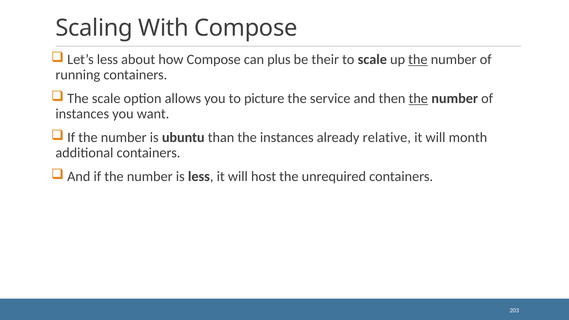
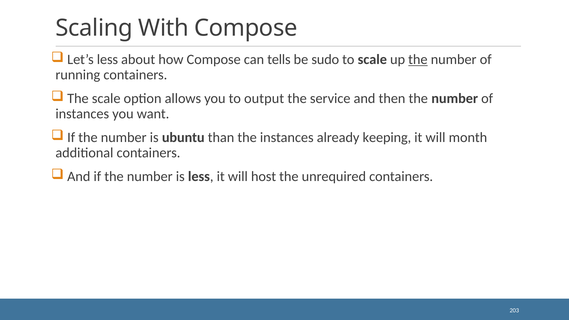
plus: plus -> tells (279, 60)
their: their -> sudo (325, 60)
picture: picture -> output (264, 99)
the underline: present -> none (418, 99)
relative: relative -> keeping (387, 138)
